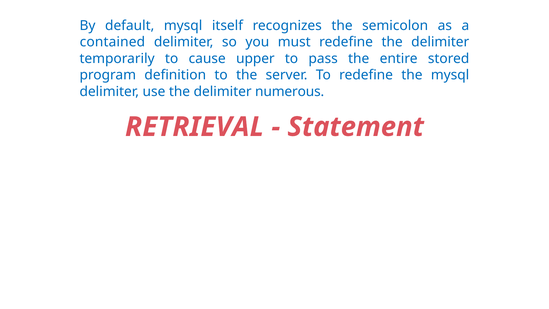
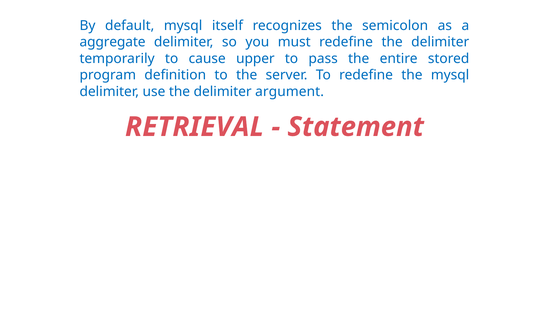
contained: contained -> aggregate (113, 42)
numerous: numerous -> argument (290, 91)
